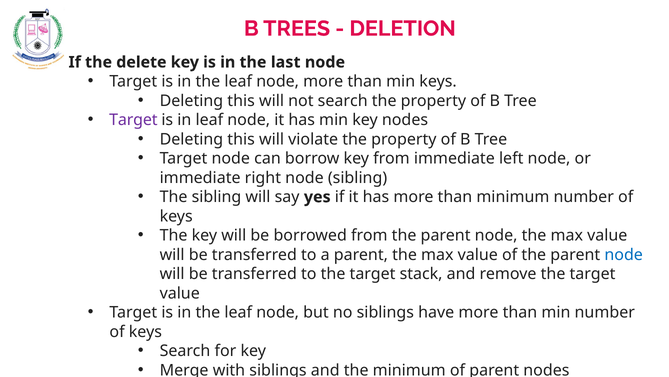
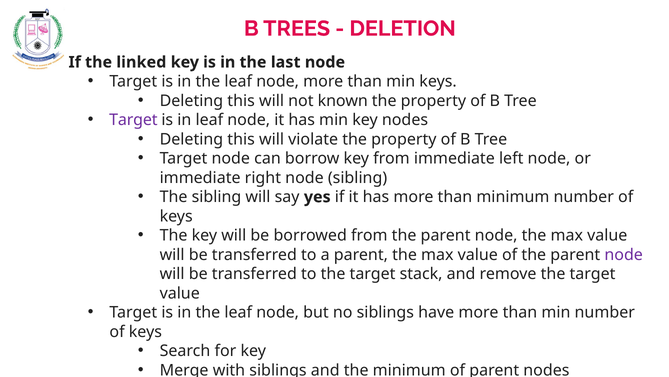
delete: delete -> linked (141, 62)
not search: search -> known (343, 101)
node colour: blue -> purple (624, 254)
